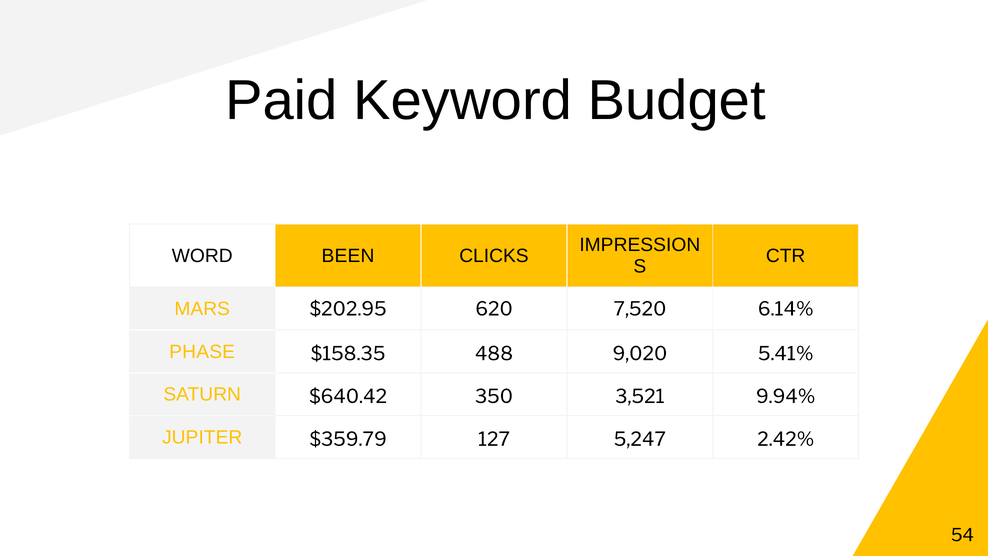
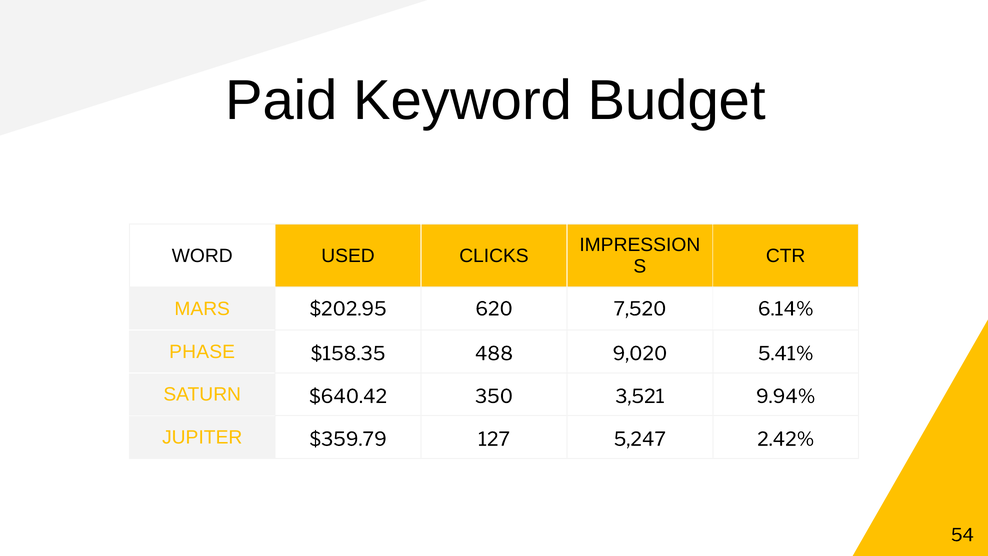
BEEN: BEEN -> USED (348, 256)
